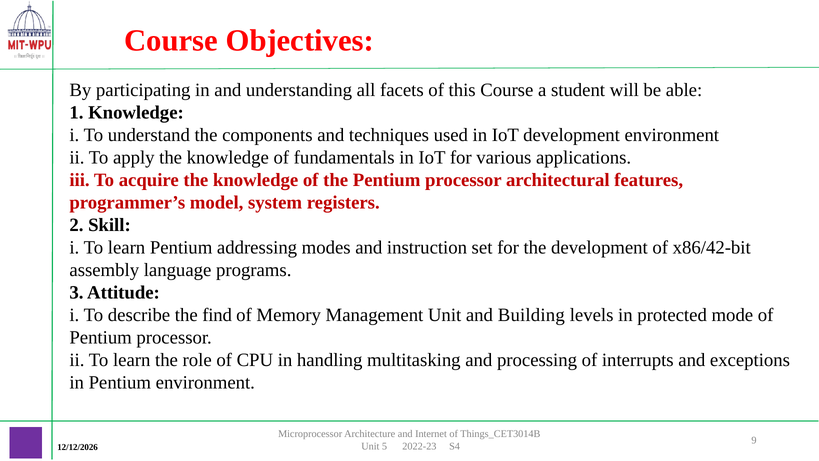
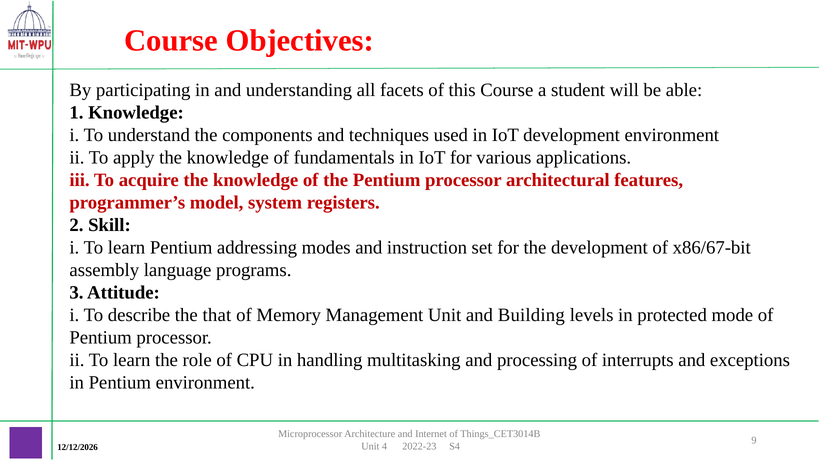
x86/42-bit: x86/42-bit -> x86/67-bit (712, 247)
find: find -> that (217, 315)
5: 5 -> 4 (384, 446)
